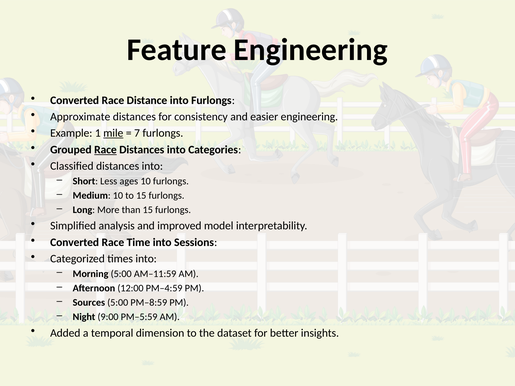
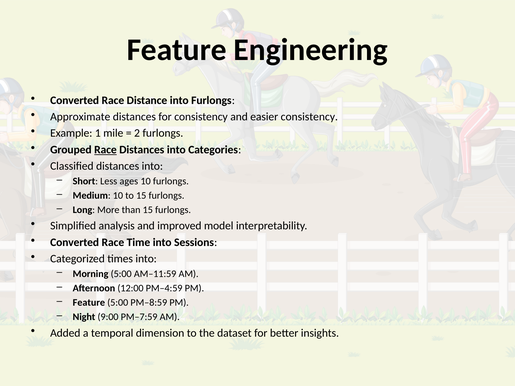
easier engineering: engineering -> consistency (309, 117)
mile underline: present -> none (113, 133)
7: 7 -> 2 (137, 133)
Sources: Sources -> Feature (89, 303)
PM–5:59: PM–5:59 -> PM–7:59 (139, 317)
